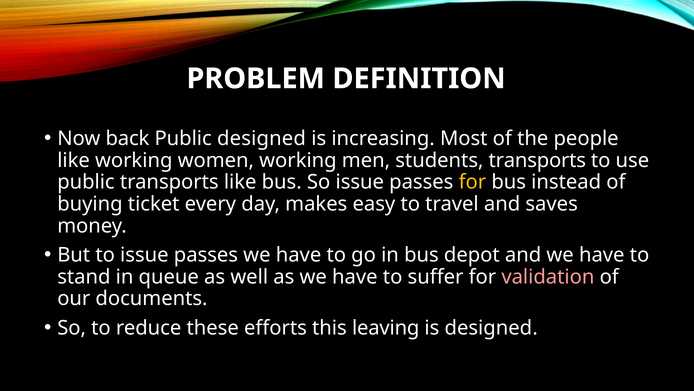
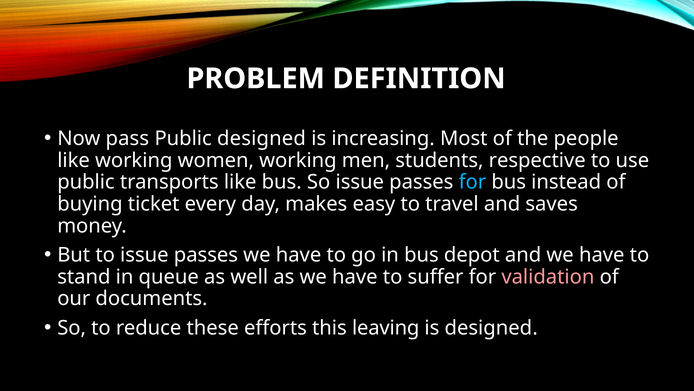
back: back -> pass (127, 138)
students transports: transports -> respective (537, 160)
for colour: yellow -> light blue (472, 182)
